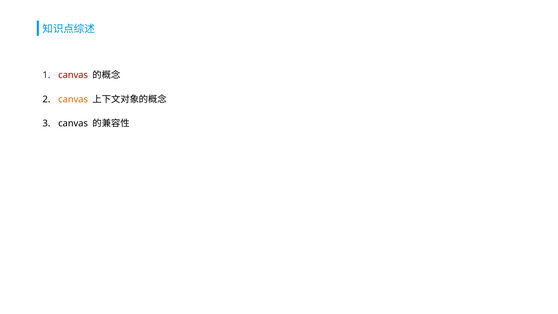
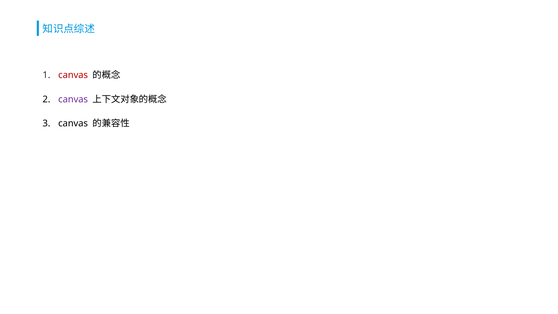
canvas colour: orange -> purple (73, 99)
